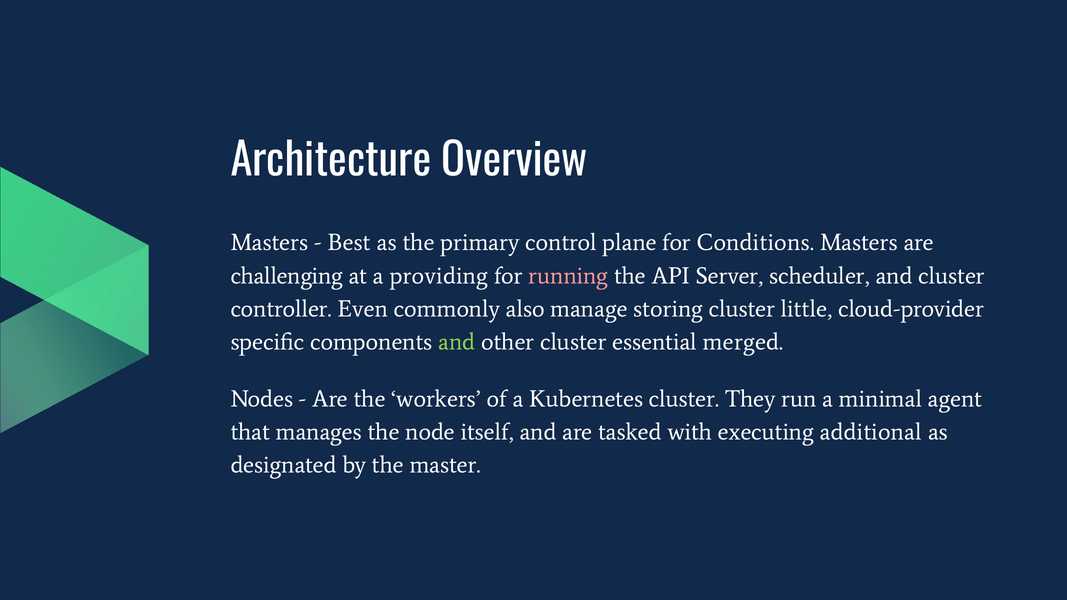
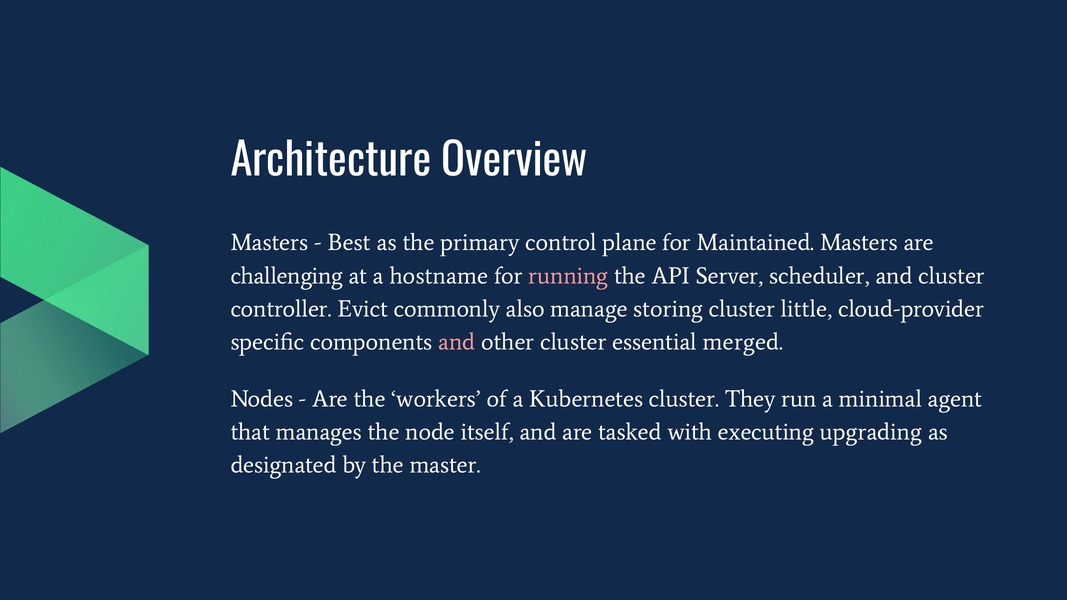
Conditions: Conditions -> Maintained (756, 243)
providing: providing -> hostname (439, 276)
Even: Even -> Evict (363, 309)
and colour: light green -> pink (457, 342)
additional: additional -> upgrading (871, 432)
